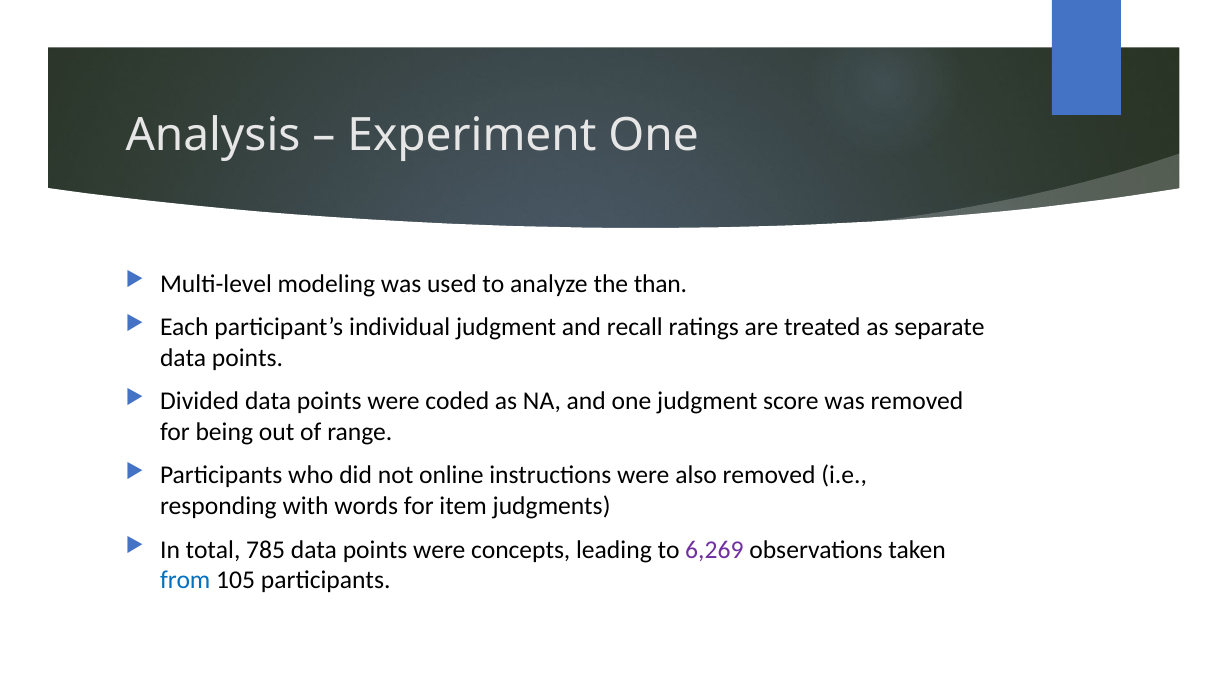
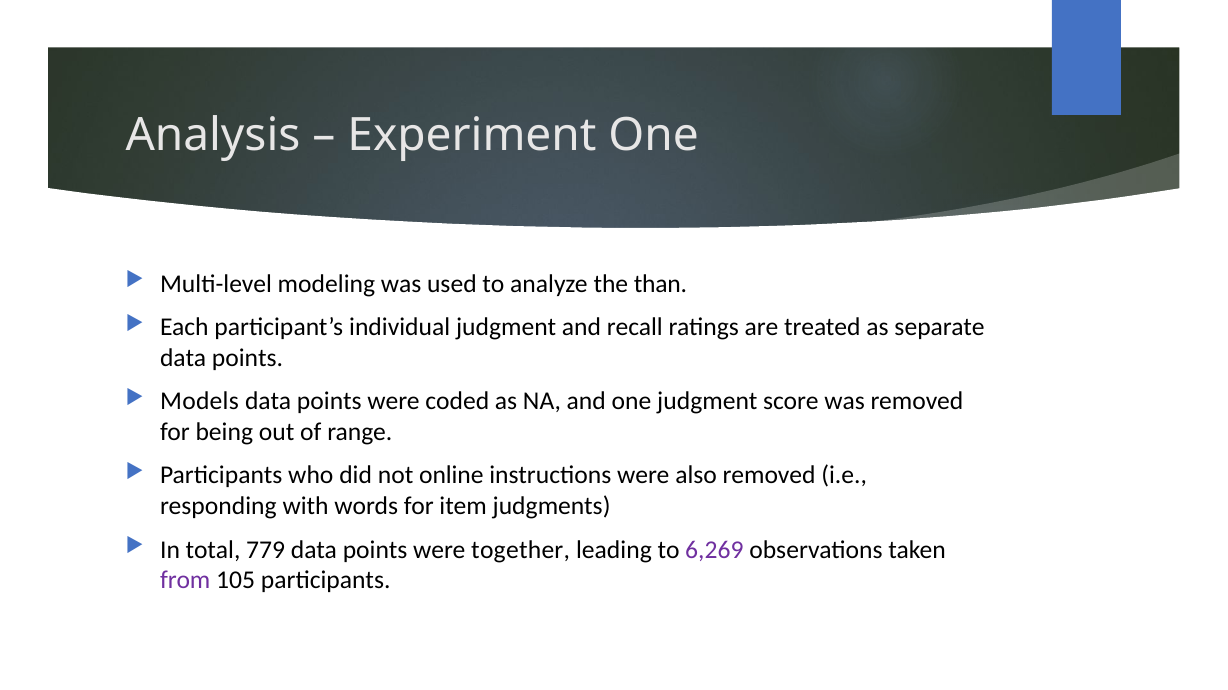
Divided: Divided -> Models (200, 402)
785: 785 -> 779 (266, 550)
concepts: concepts -> together (521, 550)
from colour: blue -> purple (185, 581)
